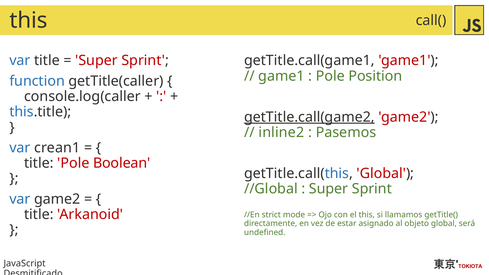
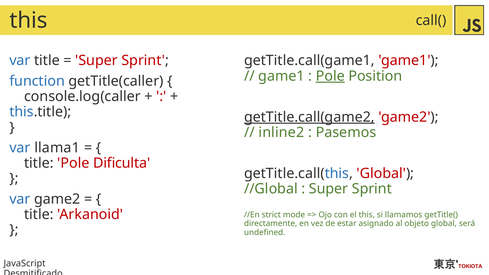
Pole underline: none -> present (330, 76)
crean1: crean1 -> llama1 (57, 148)
Boolean: Boolean -> Dificulta (122, 163)
